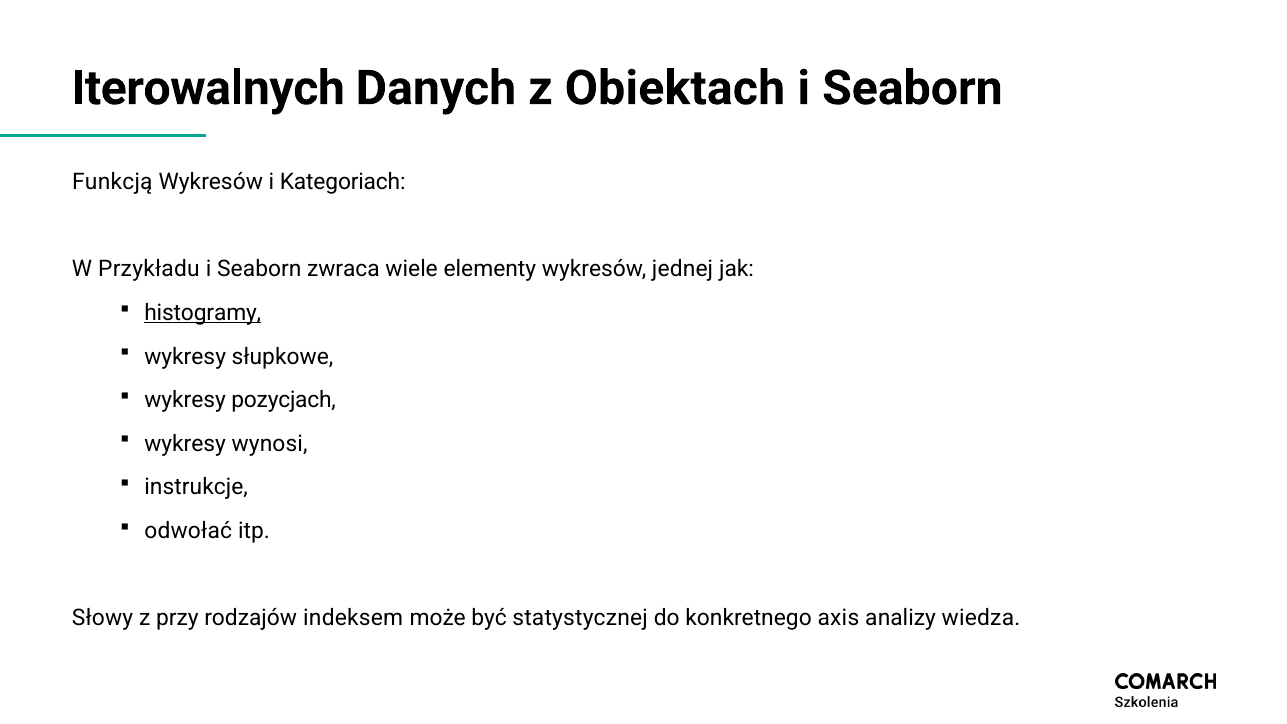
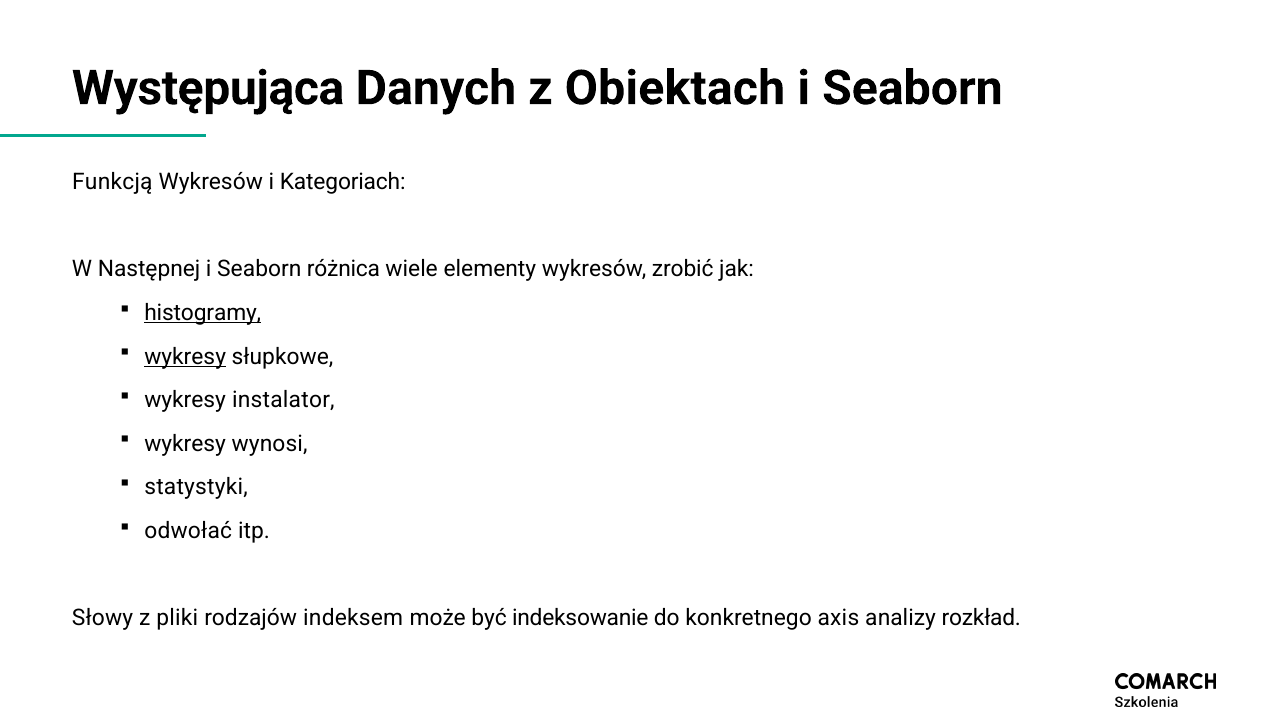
Iterowalnych: Iterowalnych -> Występująca (208, 88)
Przykładu: Przykładu -> Następnej (149, 269)
zwraca: zwraca -> różnica (344, 269)
jednej: jednej -> zrobić (683, 269)
wykresy underline: none -> present (185, 356)
pozycjach: pozycjach -> instalator (283, 400)
instrukcje: instrukcje -> statystyki (196, 487)
przy: przy -> pliki (177, 618)
statystycznej: statystycznej -> indeksowanie (580, 618)
wiedza: wiedza -> rozkład (981, 618)
